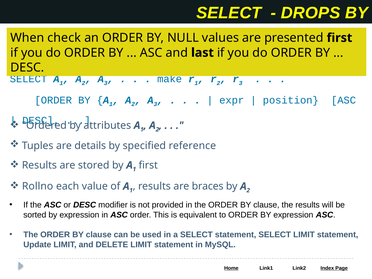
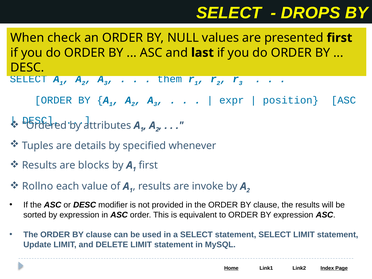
make: make -> them (170, 79)
reference: reference -> whenever (192, 146)
stored: stored -> blocks (94, 165)
braces: braces -> invoke (208, 186)
